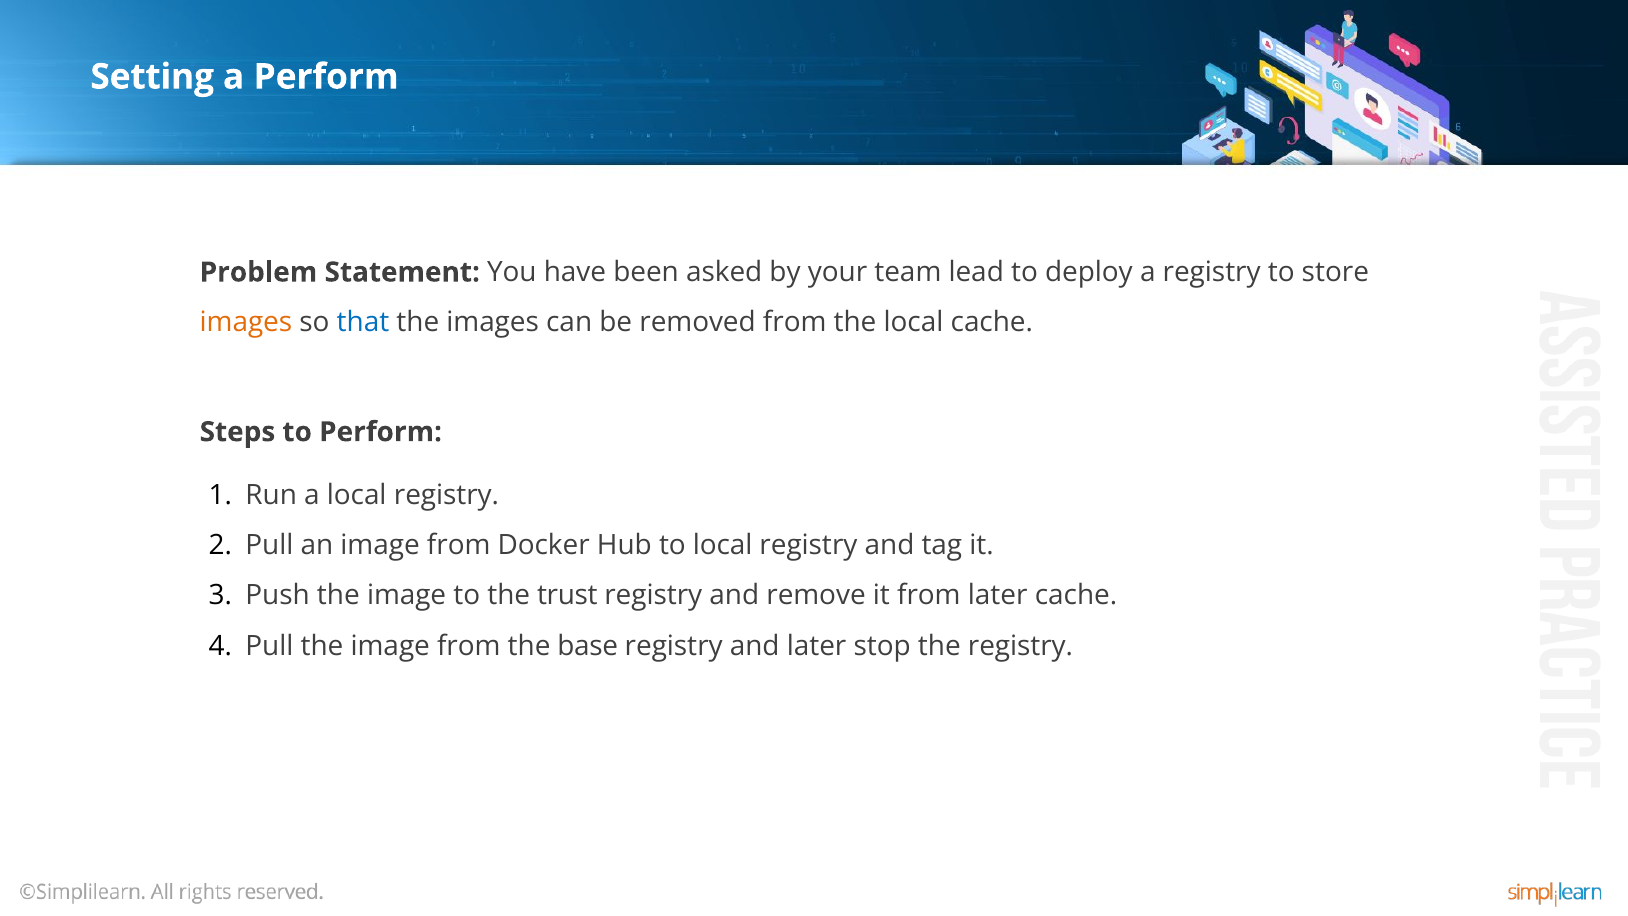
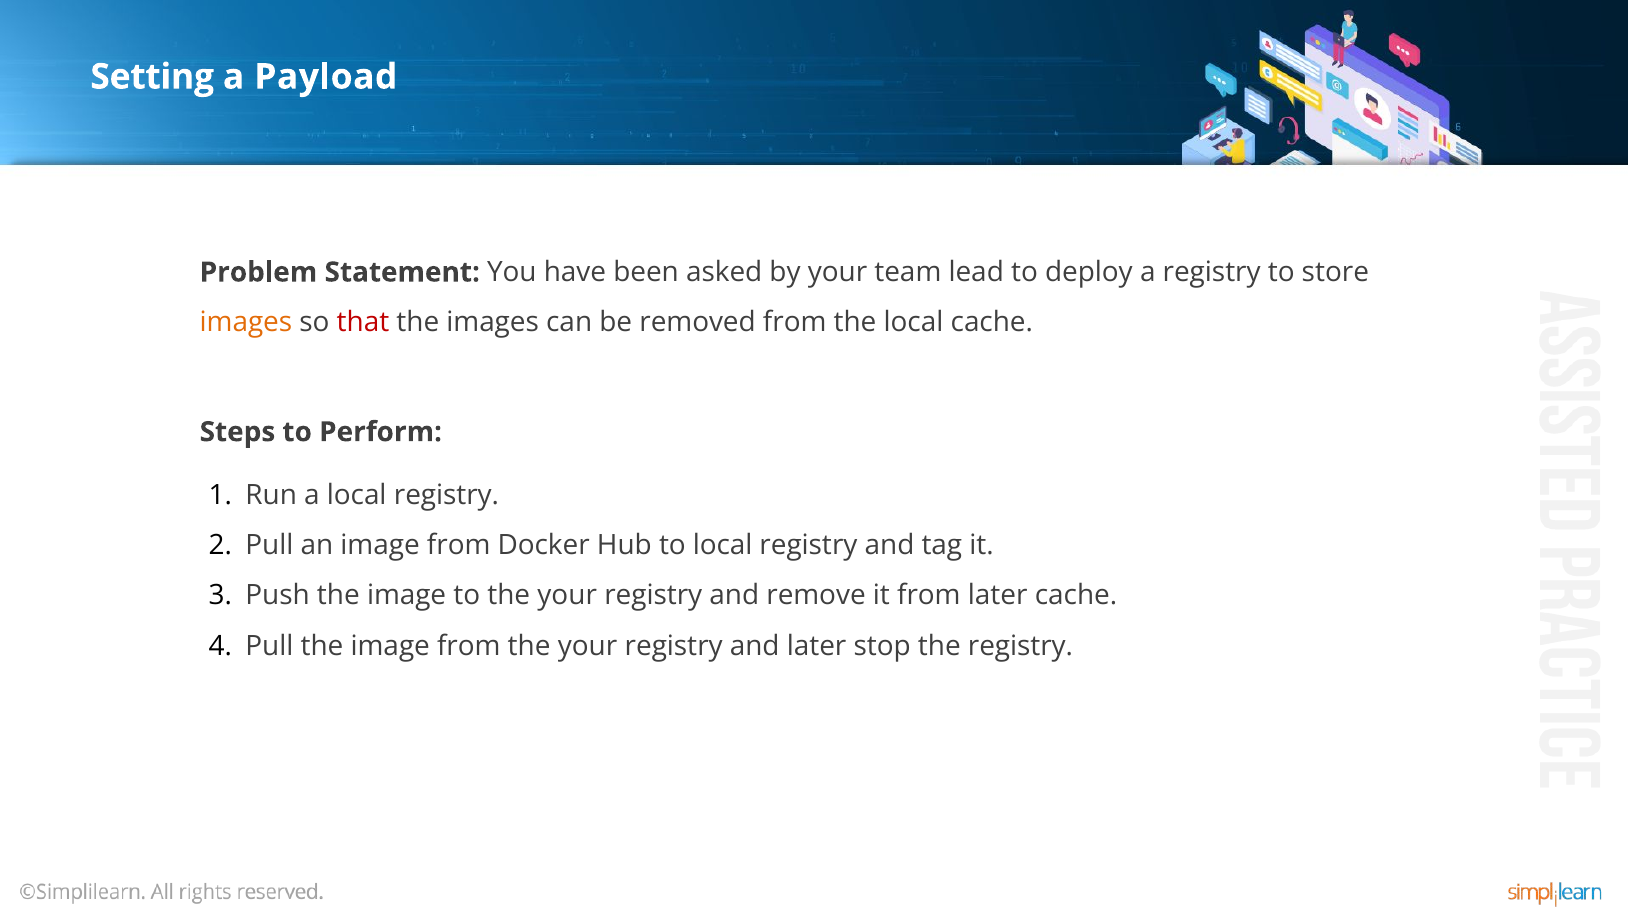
a Perform: Perform -> Payload (326, 77)
that colour: blue -> red (363, 323)
to the trust: trust -> your (567, 596)
from the base: base -> your (588, 646)
